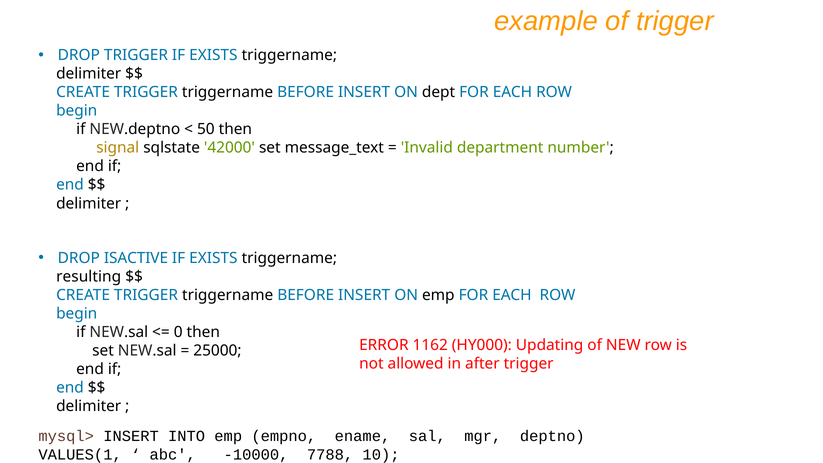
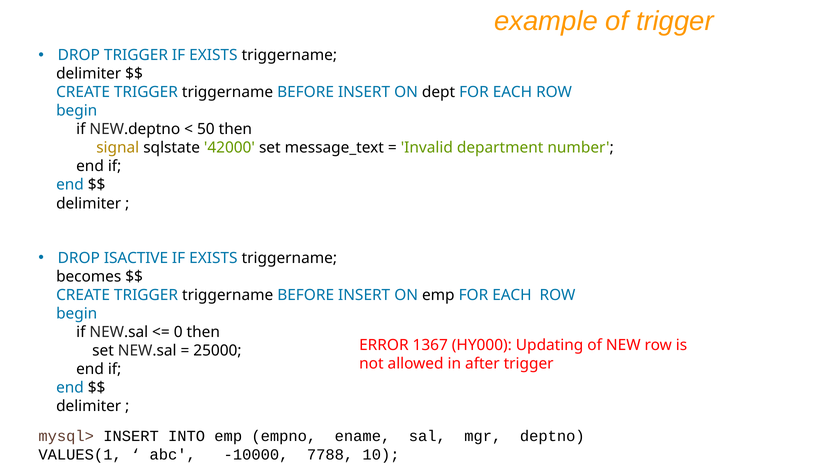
resulting: resulting -> becomes (89, 276)
1162: 1162 -> 1367 (430, 345)
